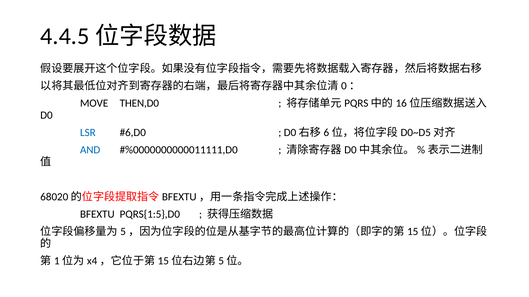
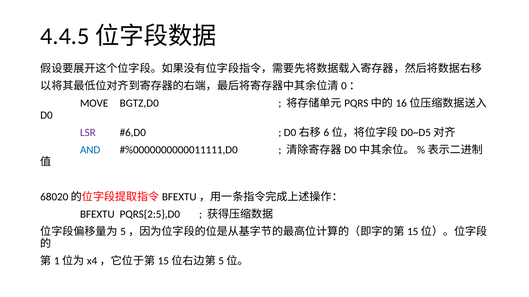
THEN,D0: THEN,D0 -> BGTZ,D0 (139, 104)
LSR colour: blue -> purple (88, 133)
PQRS{1:5},D0: PQRS{1:5},D0 -> PQRS{2:5},D0 (150, 215)
